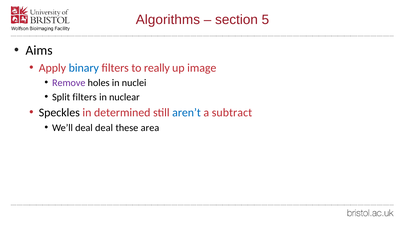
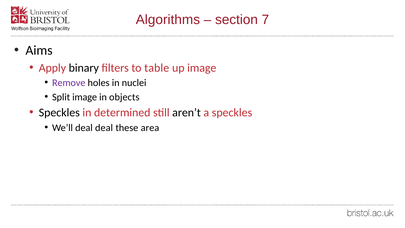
5: 5 -> 7 (265, 20)
binary colour: blue -> black (84, 68)
really: really -> table (157, 68)
Split filters: filters -> image (85, 97)
nuclear: nuclear -> objects (124, 97)
aren’t colour: blue -> black (187, 113)
a subtract: subtract -> speckles (232, 113)
